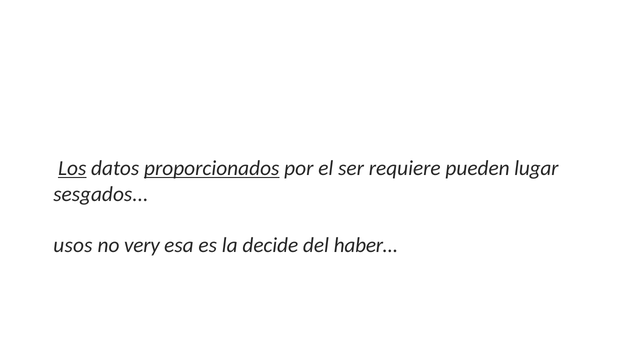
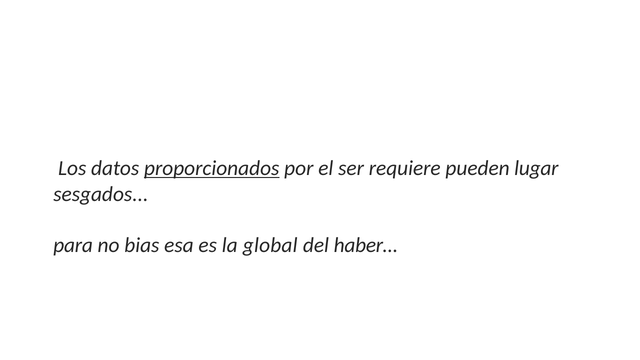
Los underline: present -> none (72, 168)
usos: usos -> para (73, 245)
very: very -> bias (142, 245)
decide: decide -> global (270, 245)
